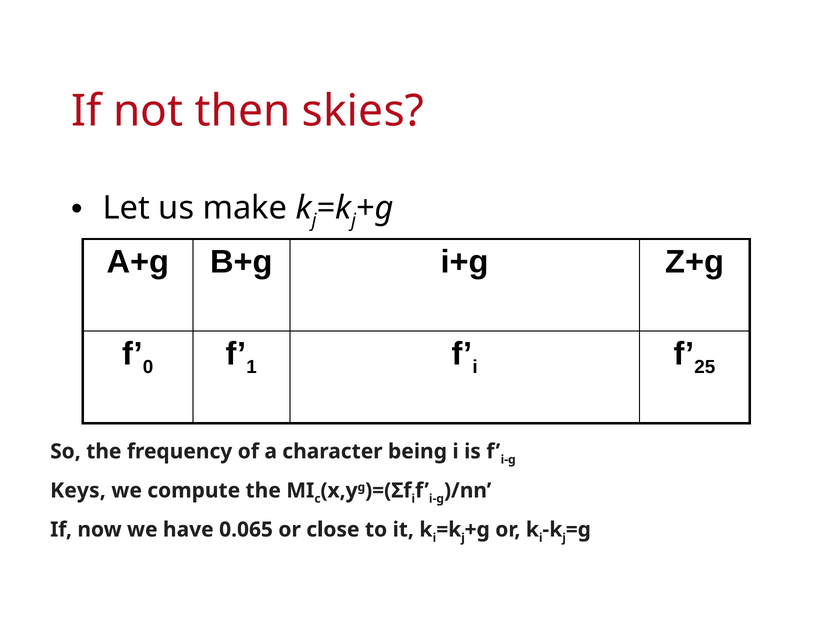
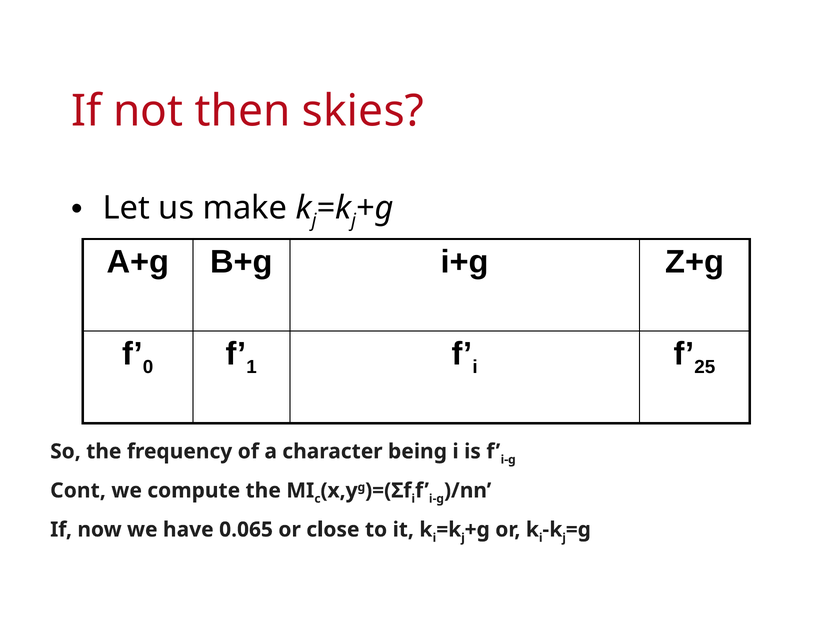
Keys: Keys -> Cont (78, 491)
